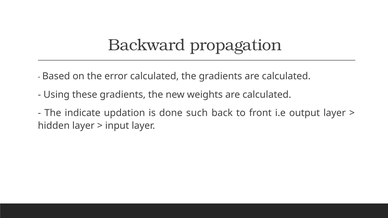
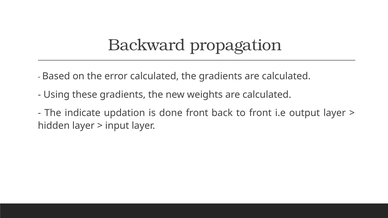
done such: such -> front (197, 113)
